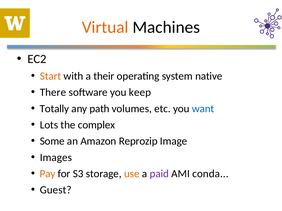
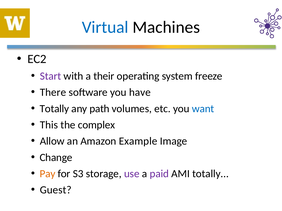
Virtual colour: orange -> blue (105, 27)
Start colour: orange -> purple (50, 76)
native: native -> freeze (209, 76)
keep: keep -> have (140, 93)
Lots: Lots -> This (49, 125)
Some: Some -> Allow (52, 141)
Reprozip: Reprozip -> Example (138, 141)
Images: Images -> Change (56, 158)
use colour: orange -> purple (132, 174)
AMI conda: conda -> totally (211, 174)
